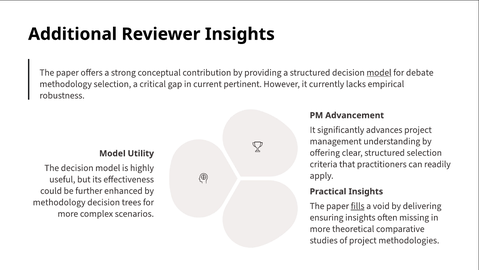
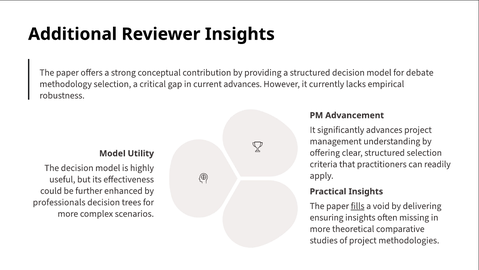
model underline: present -> none (379, 72)
current pertinent: pertinent -> advances (243, 84)
methodology: methodology -> professionals (59, 202)
